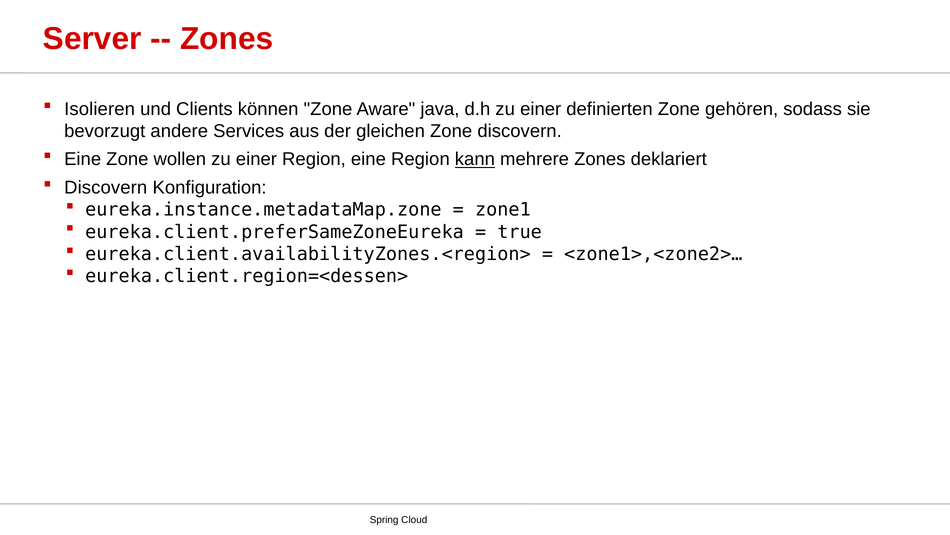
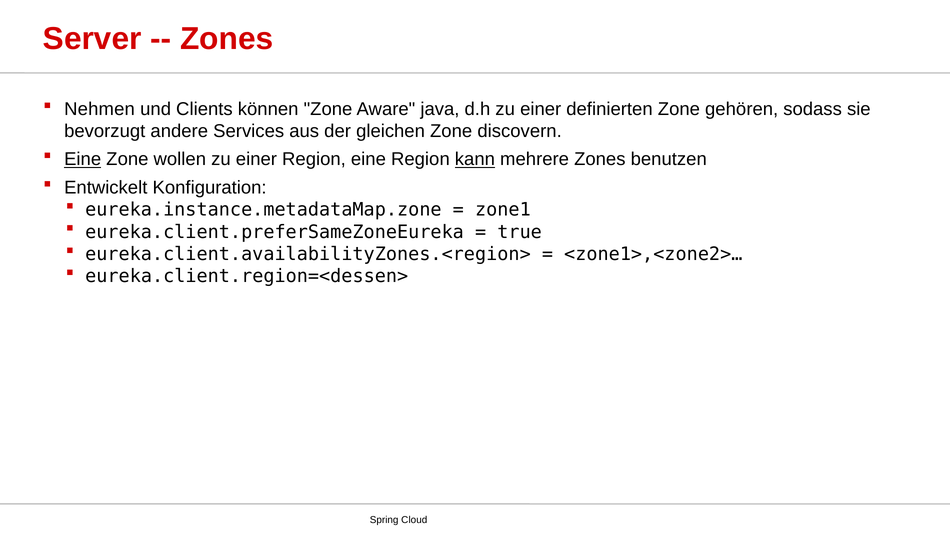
Isolieren: Isolieren -> Nehmen (100, 109)
Eine underline: none -> present (83, 159)
deklariert: deklariert -> benutzen (669, 159)
Discovern: Discovern -> Entwickelt (106, 187)
